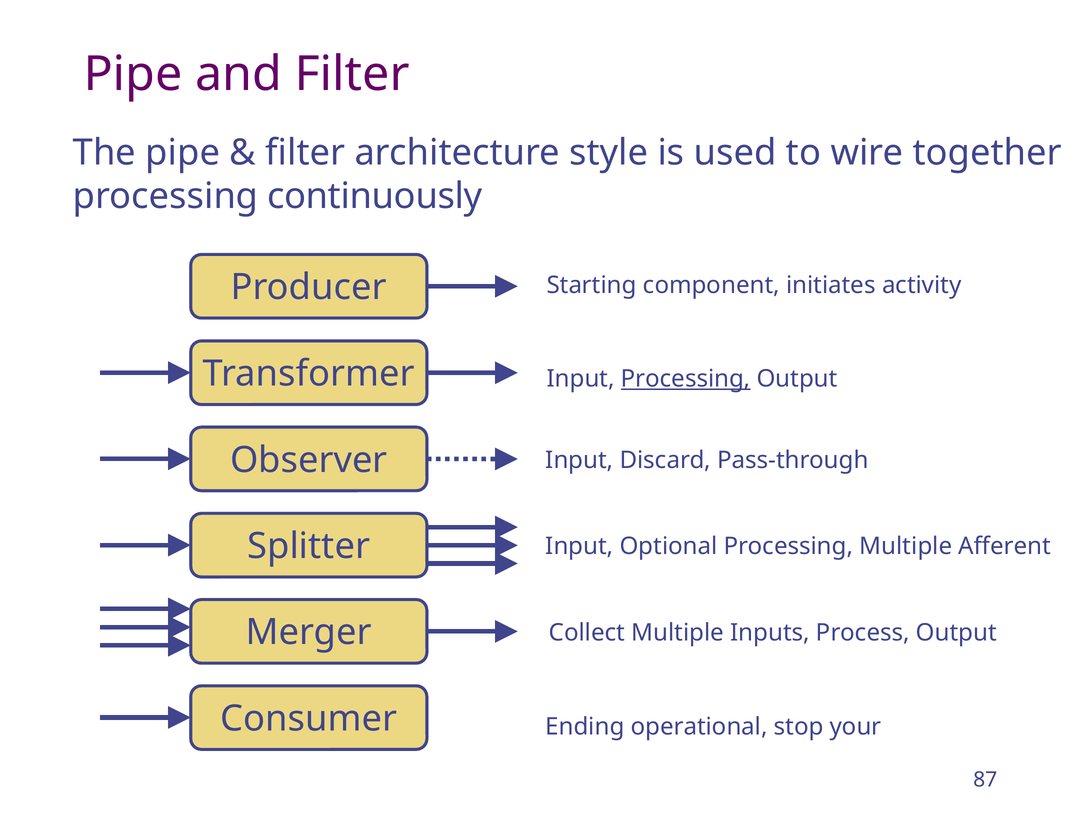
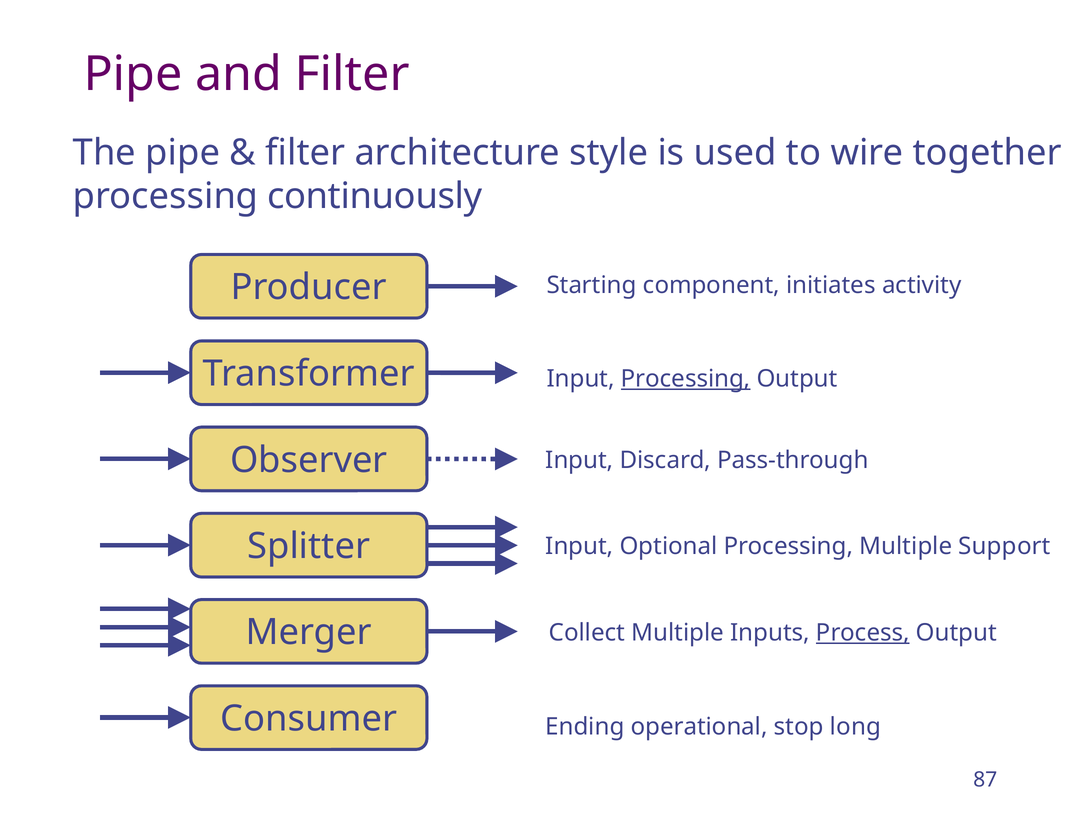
Afferent: Afferent -> Support (1005, 546)
Process underline: none -> present (863, 632)
your: your -> long (855, 727)
